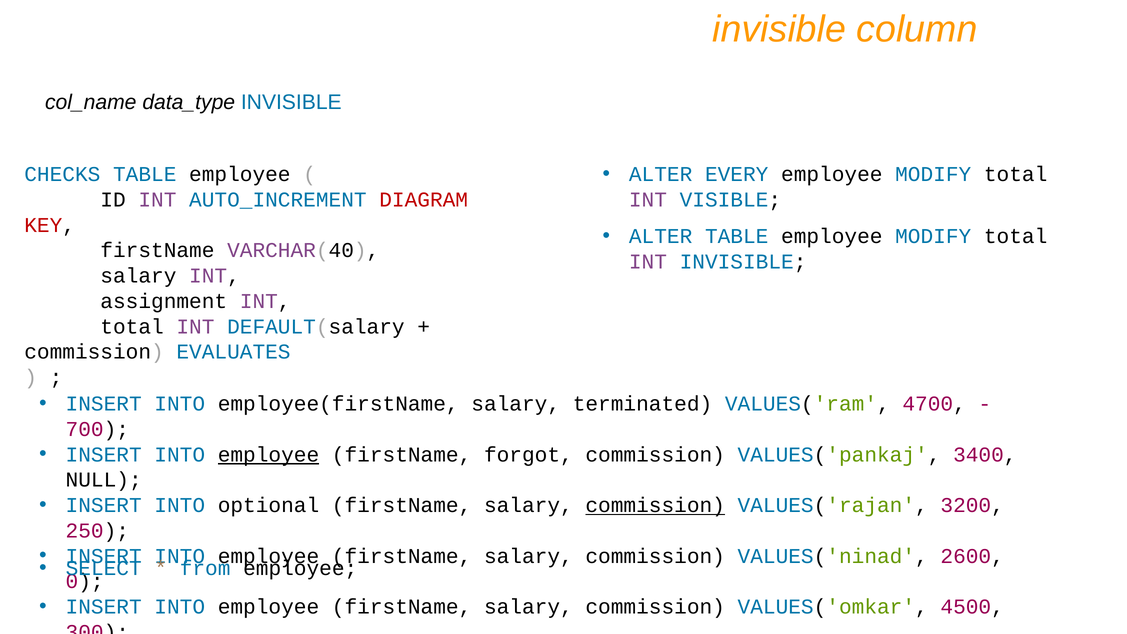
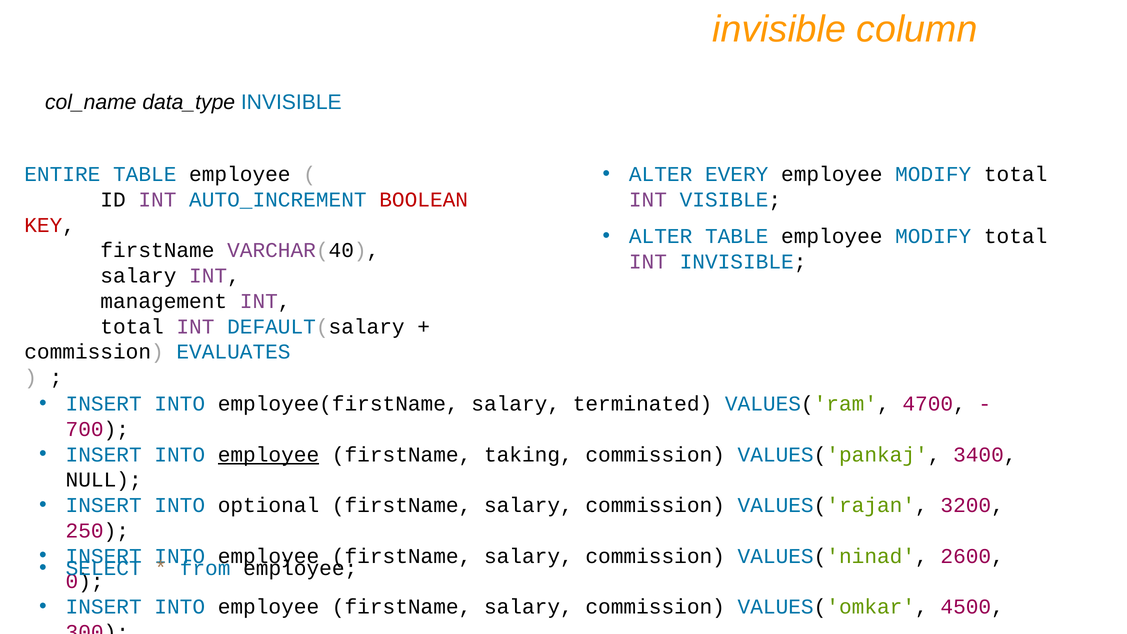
CHECKS: CHECKS -> ENTIRE (62, 174)
DIAGRAM: DIAGRAM -> BOOLEAN (424, 200)
assignment: assignment -> management (164, 301)
forgot: forgot -> taking (528, 455)
commission underline: present -> none (655, 505)
